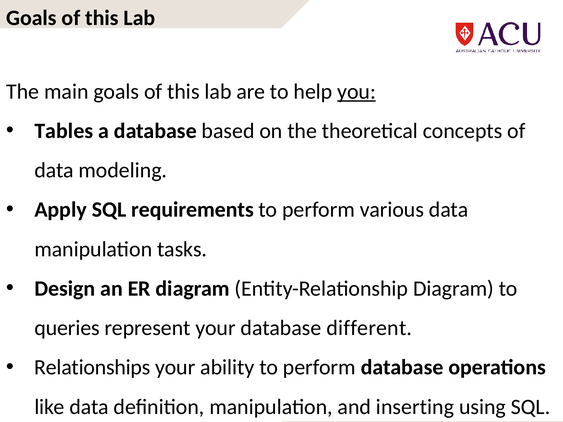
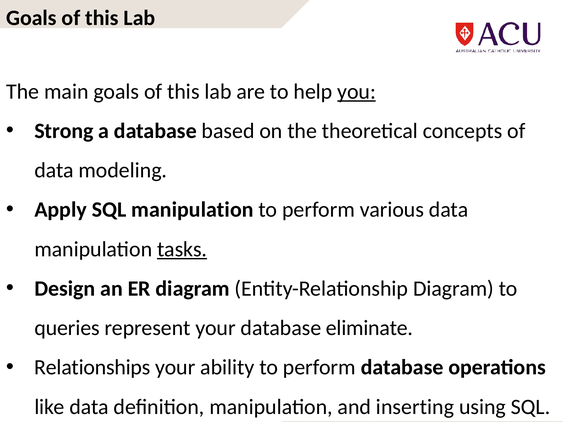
Tables: Tables -> Strong (64, 131)
SQL requirements: requirements -> manipulation (192, 210)
tasks underline: none -> present (182, 249)
different: different -> eliminate (370, 328)
